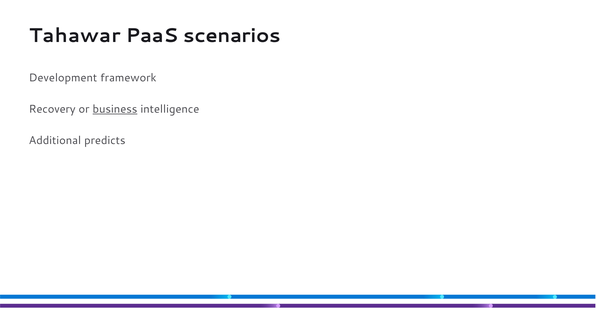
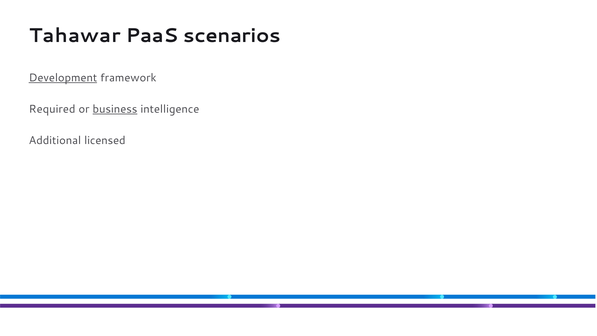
Development underline: none -> present (63, 78)
Recovery: Recovery -> Required (52, 109)
predicts: predicts -> licensed (105, 140)
